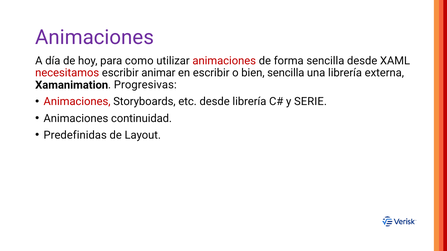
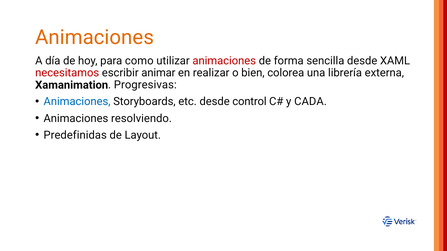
Animaciones colour: purple -> orange (95, 38)
en escribir: escribir -> realizar (211, 73)
bien sencilla: sencilla -> colorea (286, 73)
Animaciones colour: red -> blue (77, 102)
desde librería: librería -> control (249, 102)
SERIE: SERIE -> CADA (310, 102)
continuidad: continuidad -> resolviendo (141, 119)
